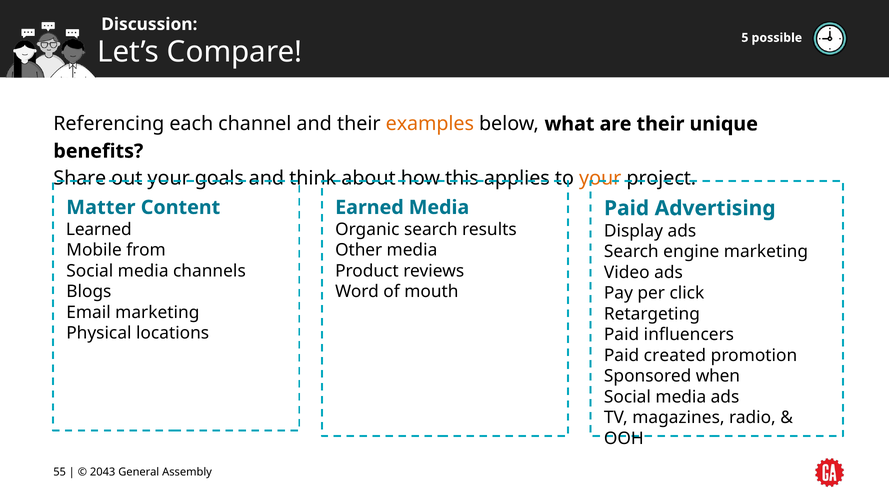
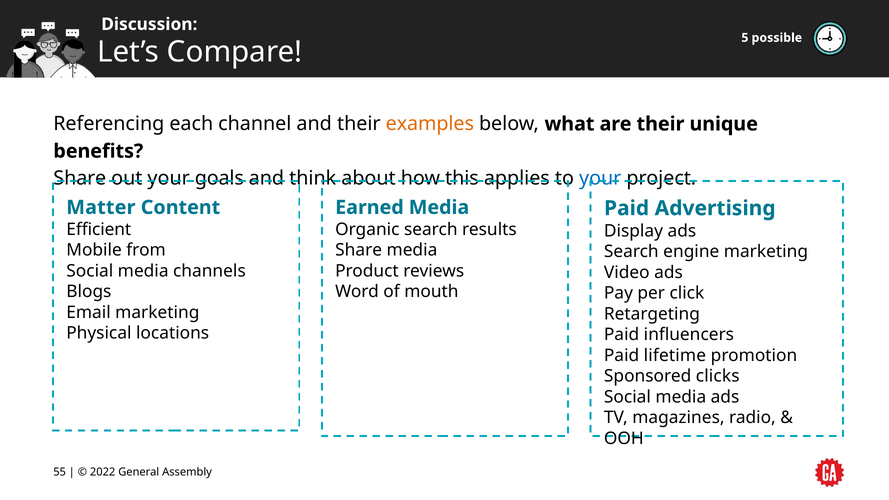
your colour: orange -> blue (600, 178)
Learned: Learned -> Efficient (99, 230)
Other: Other -> Share (359, 250)
created: created -> lifetime (675, 356)
when: when -> clicks (718, 376)
2043: 2043 -> 2022 (103, 472)
